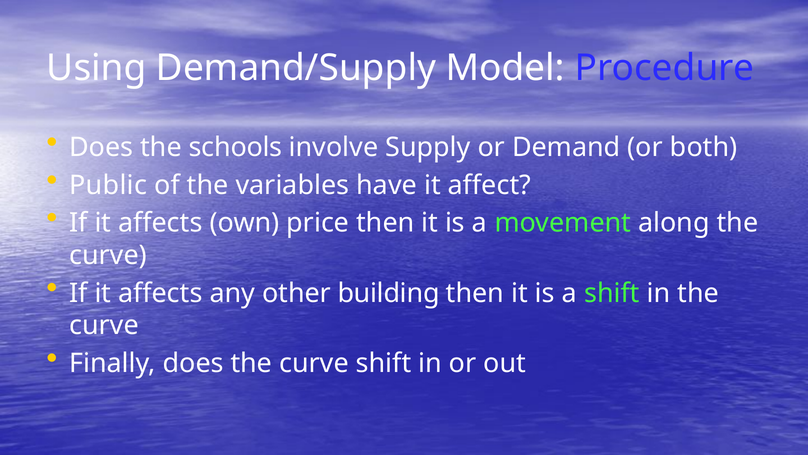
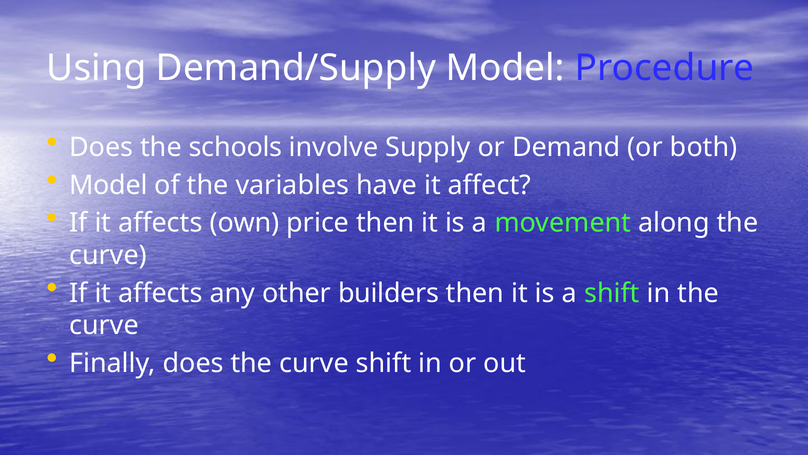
Public: Public -> Model (108, 185)
building: building -> builders (389, 293)
